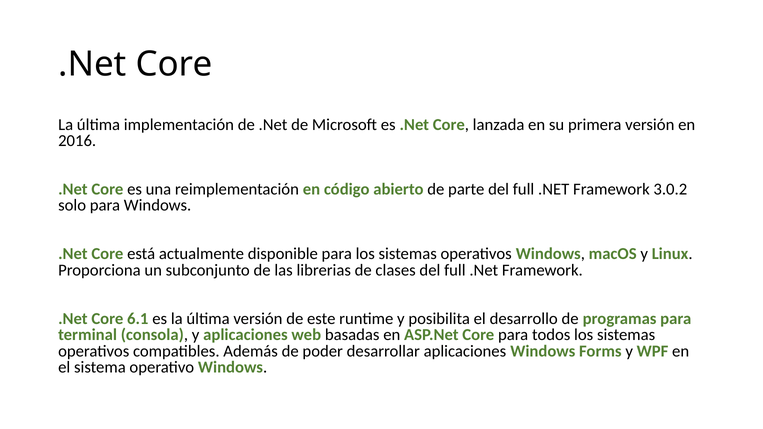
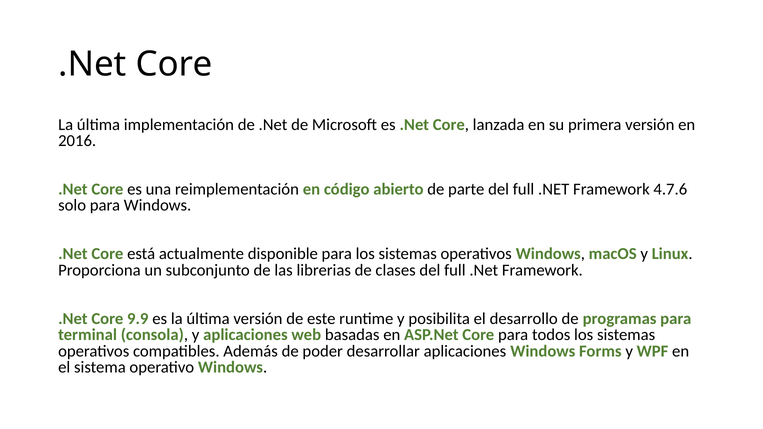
3.0.2: 3.0.2 -> 4.7.6 (670, 189)
6.1: 6.1 -> 9.9 (138, 319)
